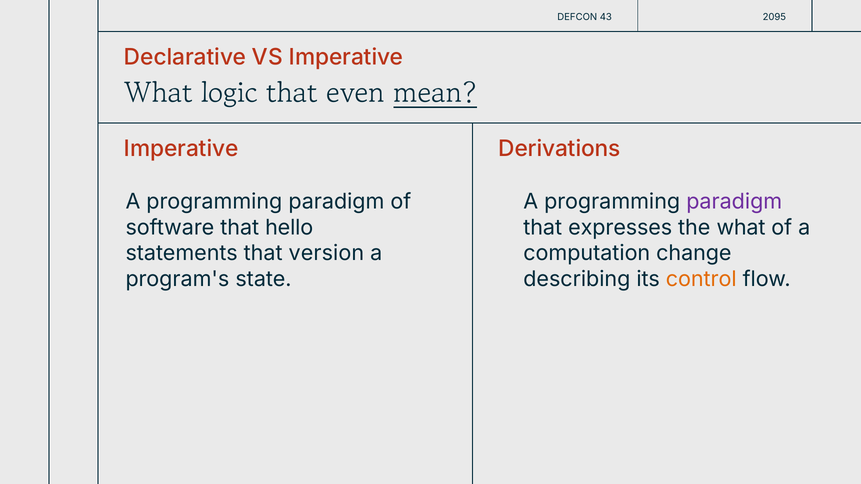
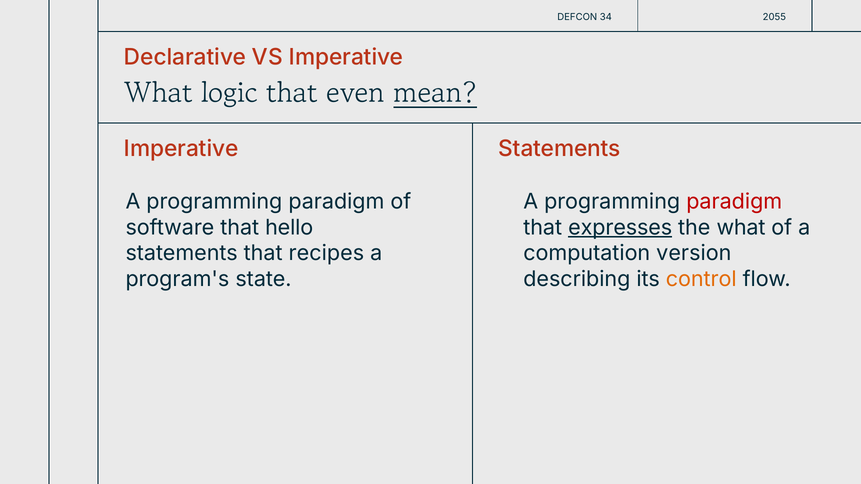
43: 43 -> 34 (606, 17)
2095: 2095 -> 2055 (774, 17)
Imperative Derivations: Derivations -> Statements (560, 149)
paradigm colour: purple -> red (734, 202)
expresses underline: none -> present (620, 228)
version: version -> recipes (326, 254)
change: change -> version (694, 254)
